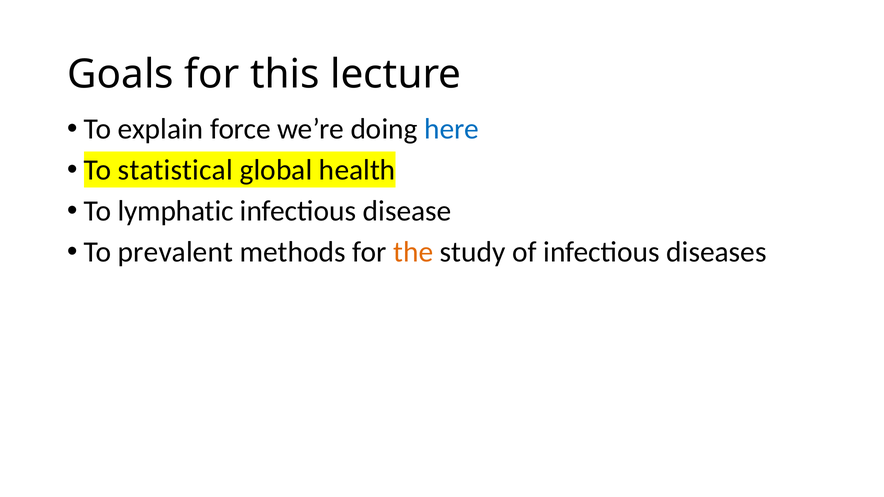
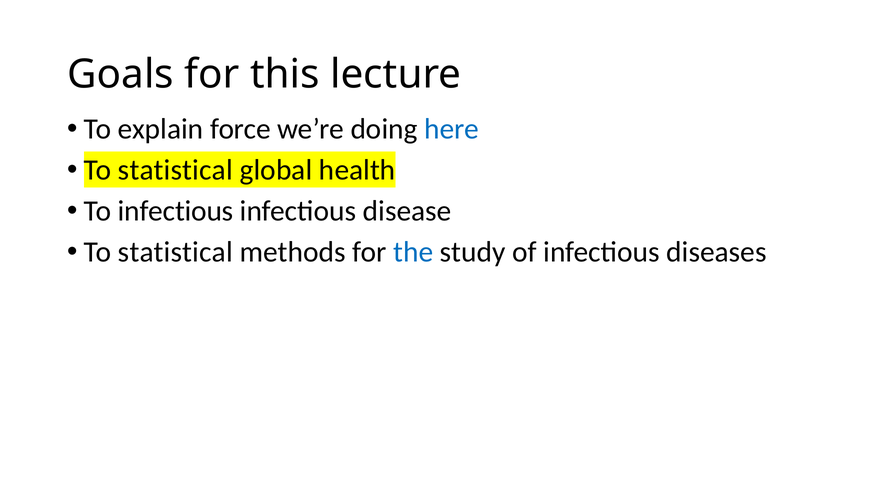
To lymphatic: lymphatic -> infectious (176, 211)
prevalent: prevalent -> statistical (175, 252)
the colour: orange -> blue (413, 252)
